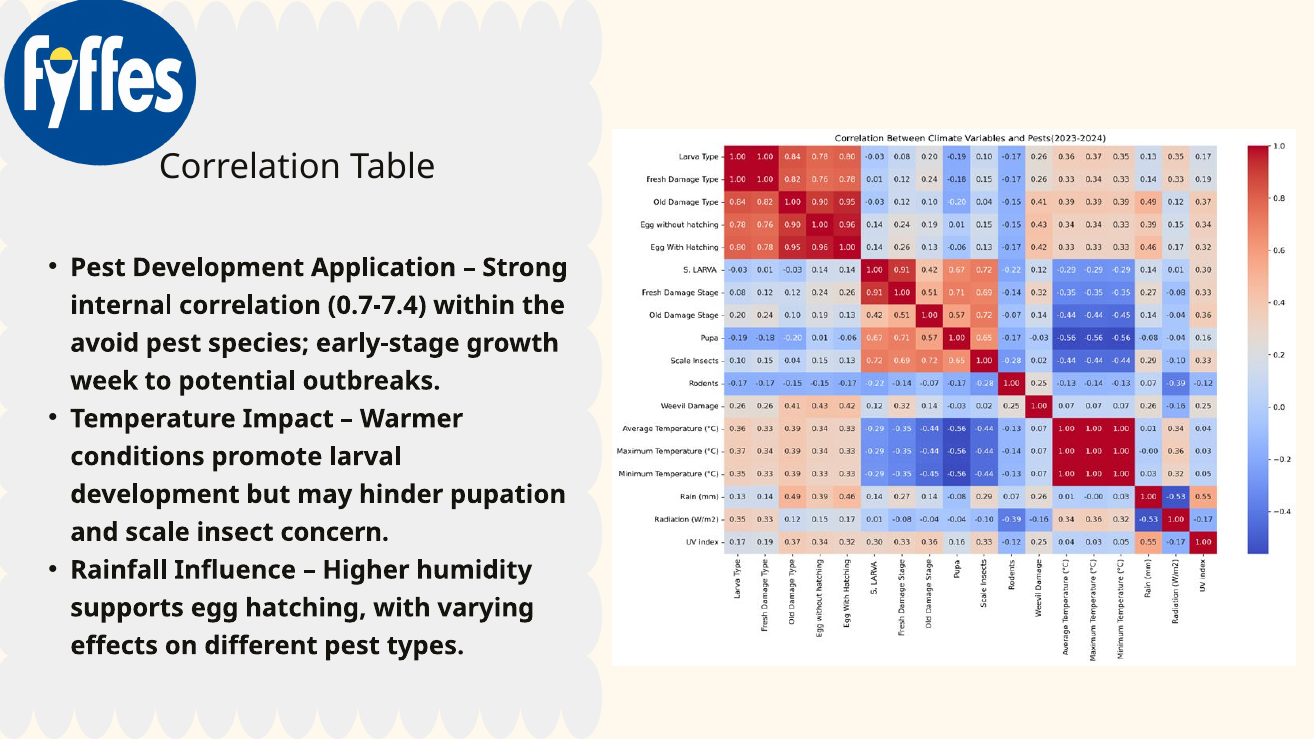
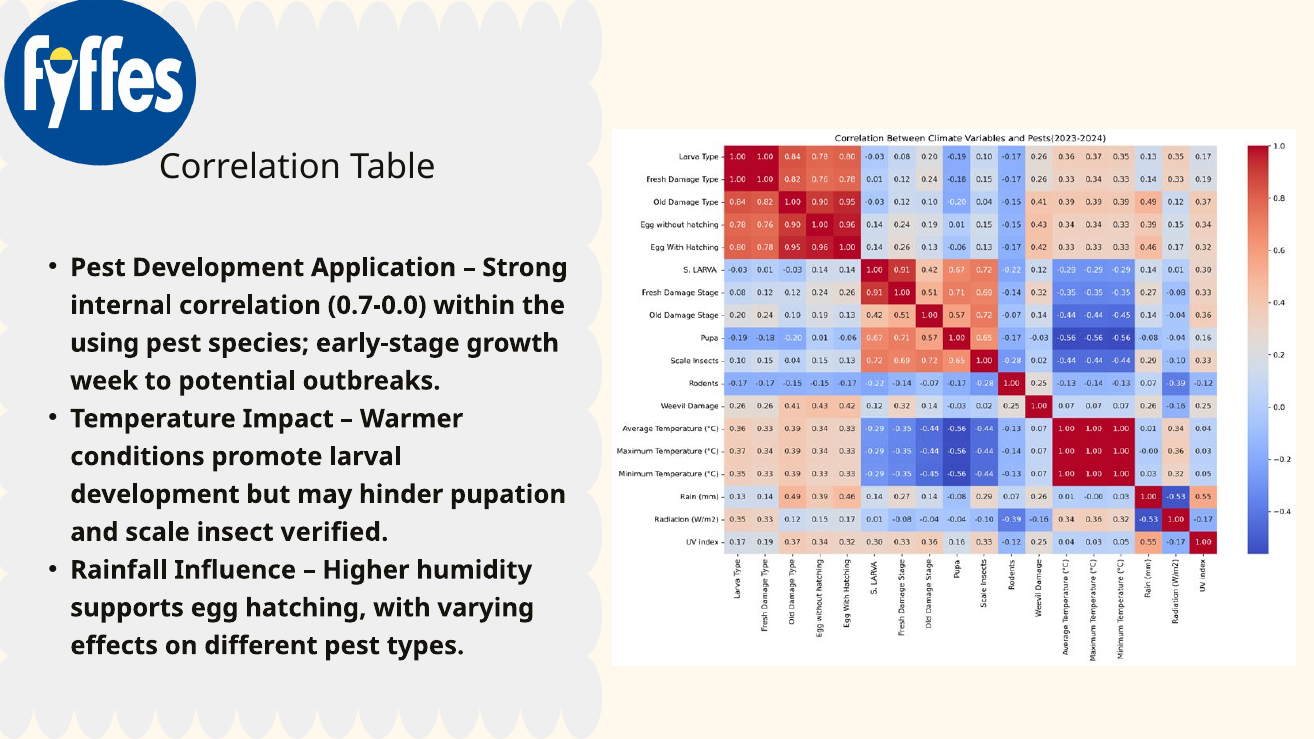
0.7-7.4: 0.7-7.4 -> 0.7-0.0 (377, 305)
avoid: avoid -> using (105, 343)
concern: concern -> verified (334, 532)
